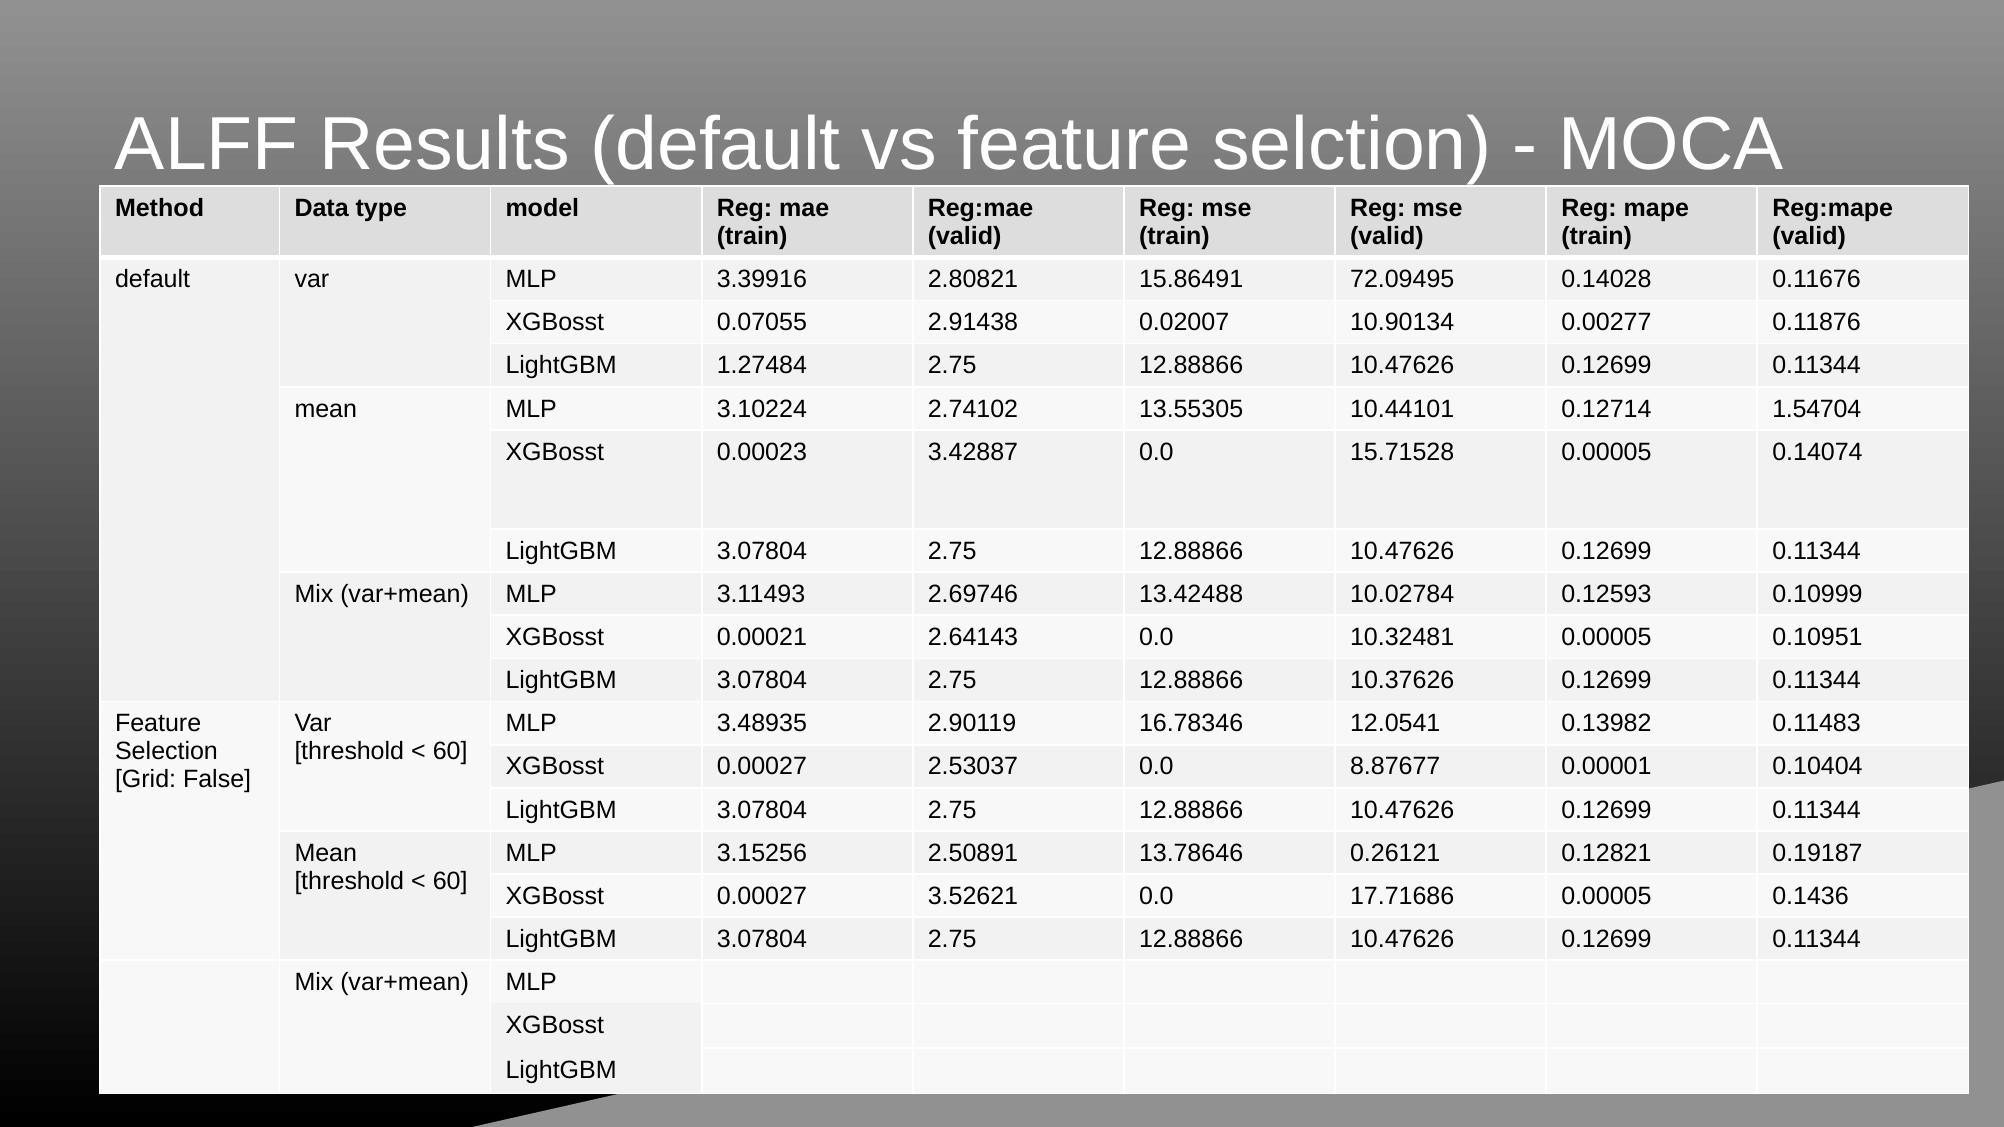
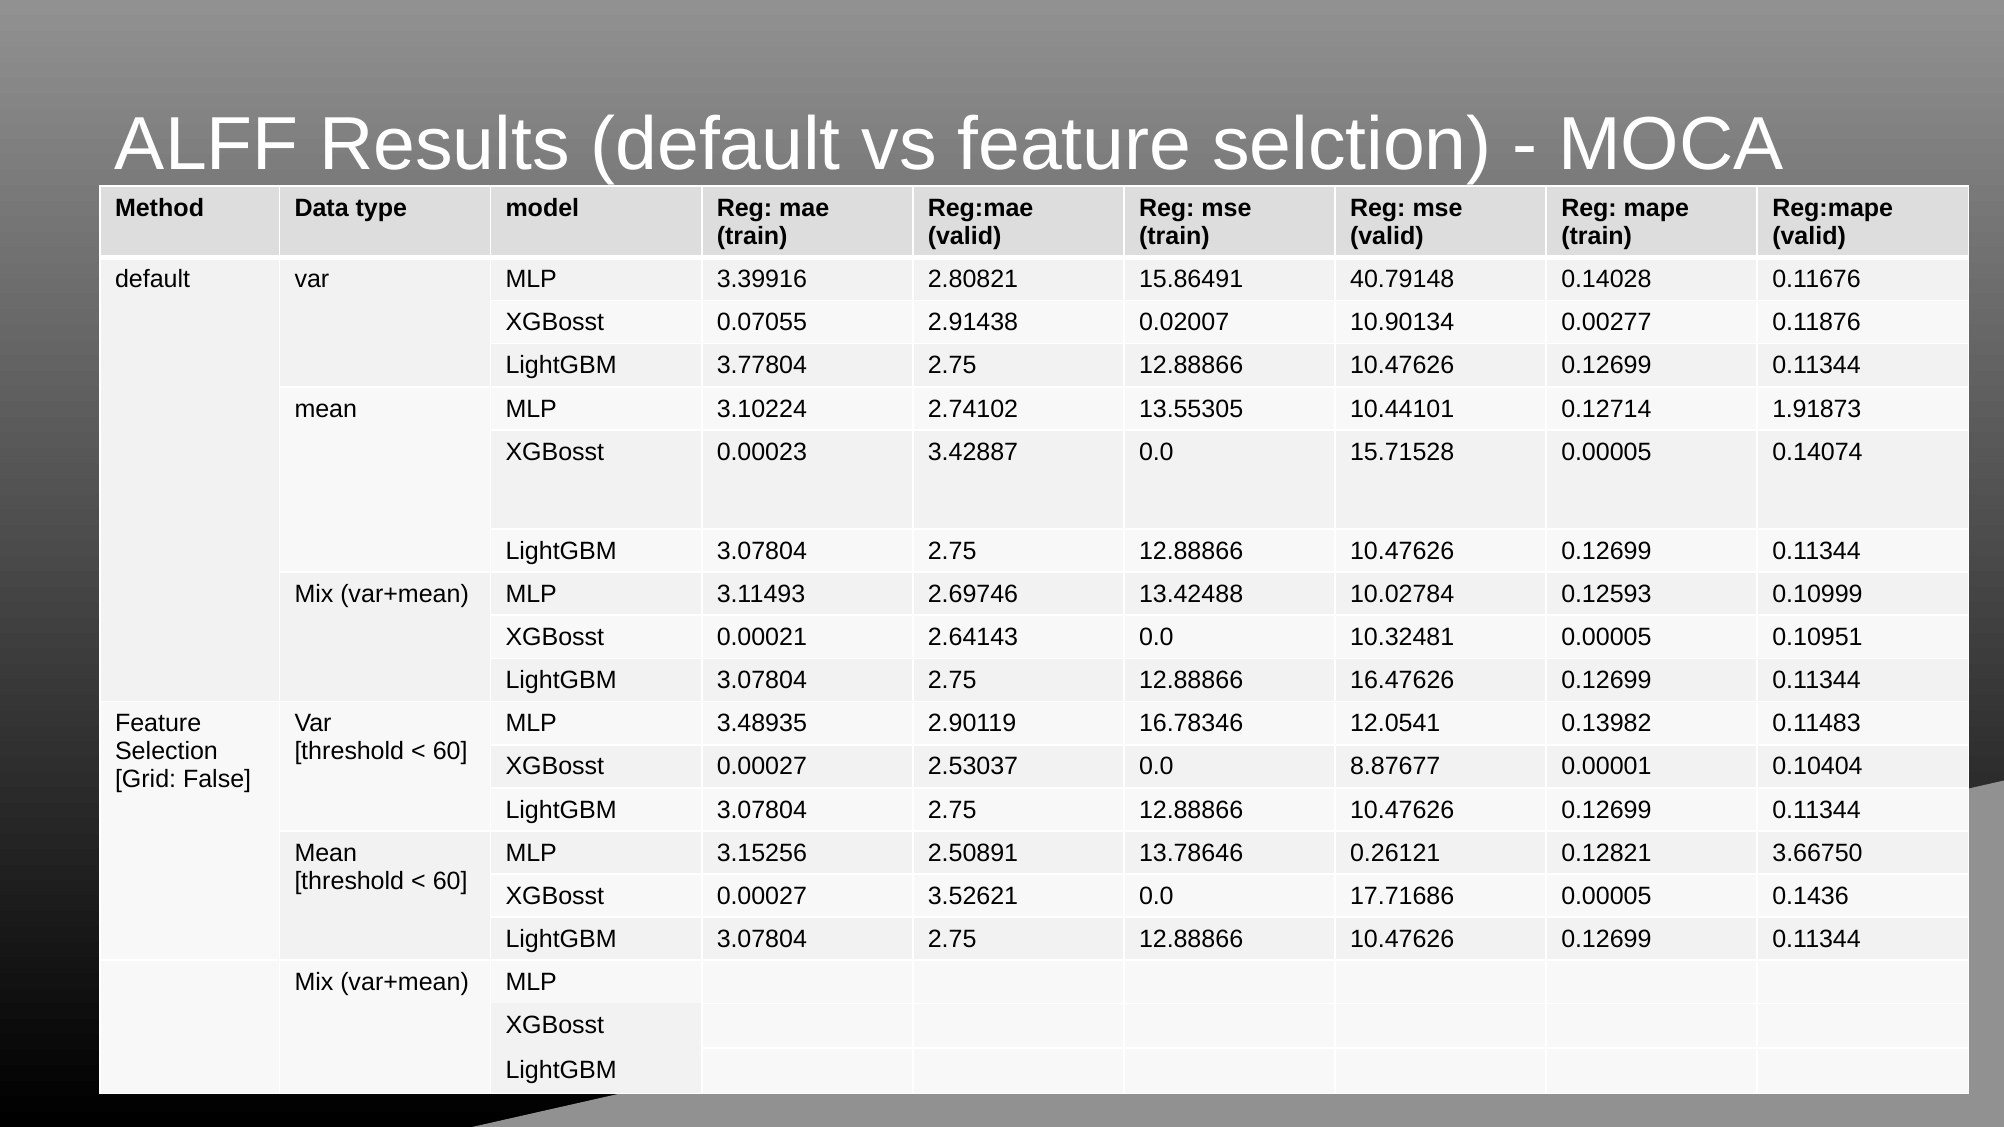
72.09495: 72.09495 -> 40.79148 (1402, 279)
1.27484: 1.27484 -> 3.77804 (762, 366)
1.54704: 1.54704 -> 1.91873 (1817, 409)
10.37626: 10.37626 -> 16.47626 (1402, 681)
0.19187: 0.19187 -> 3.66750 (1817, 853)
